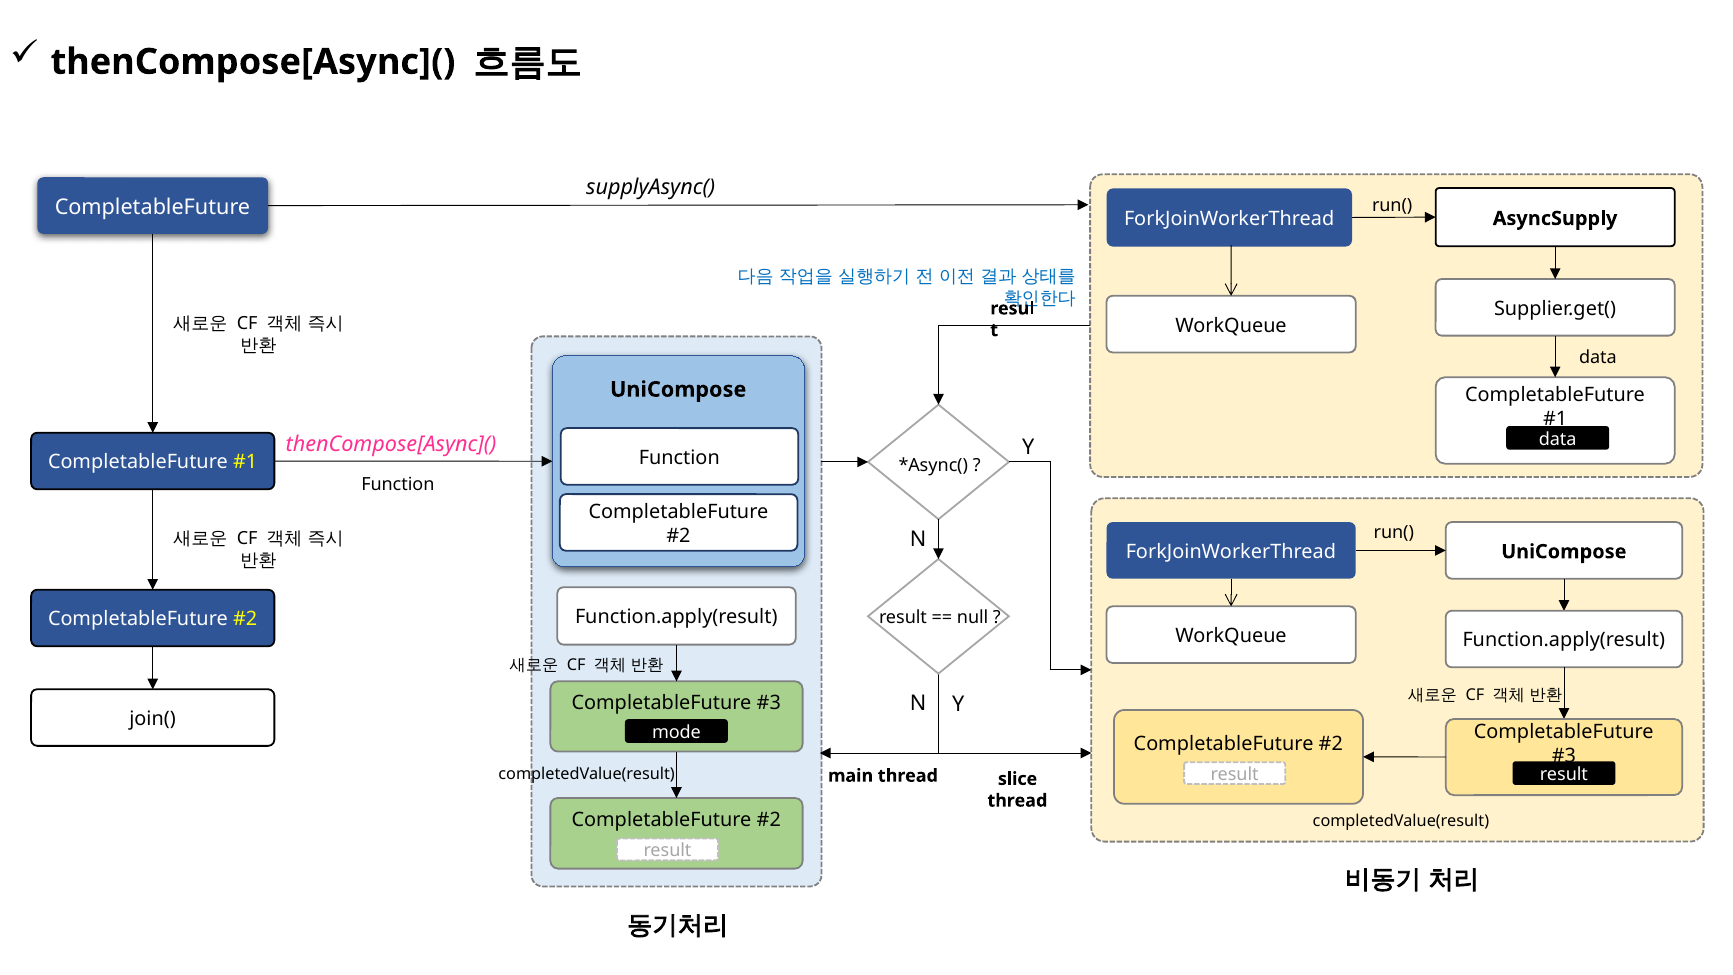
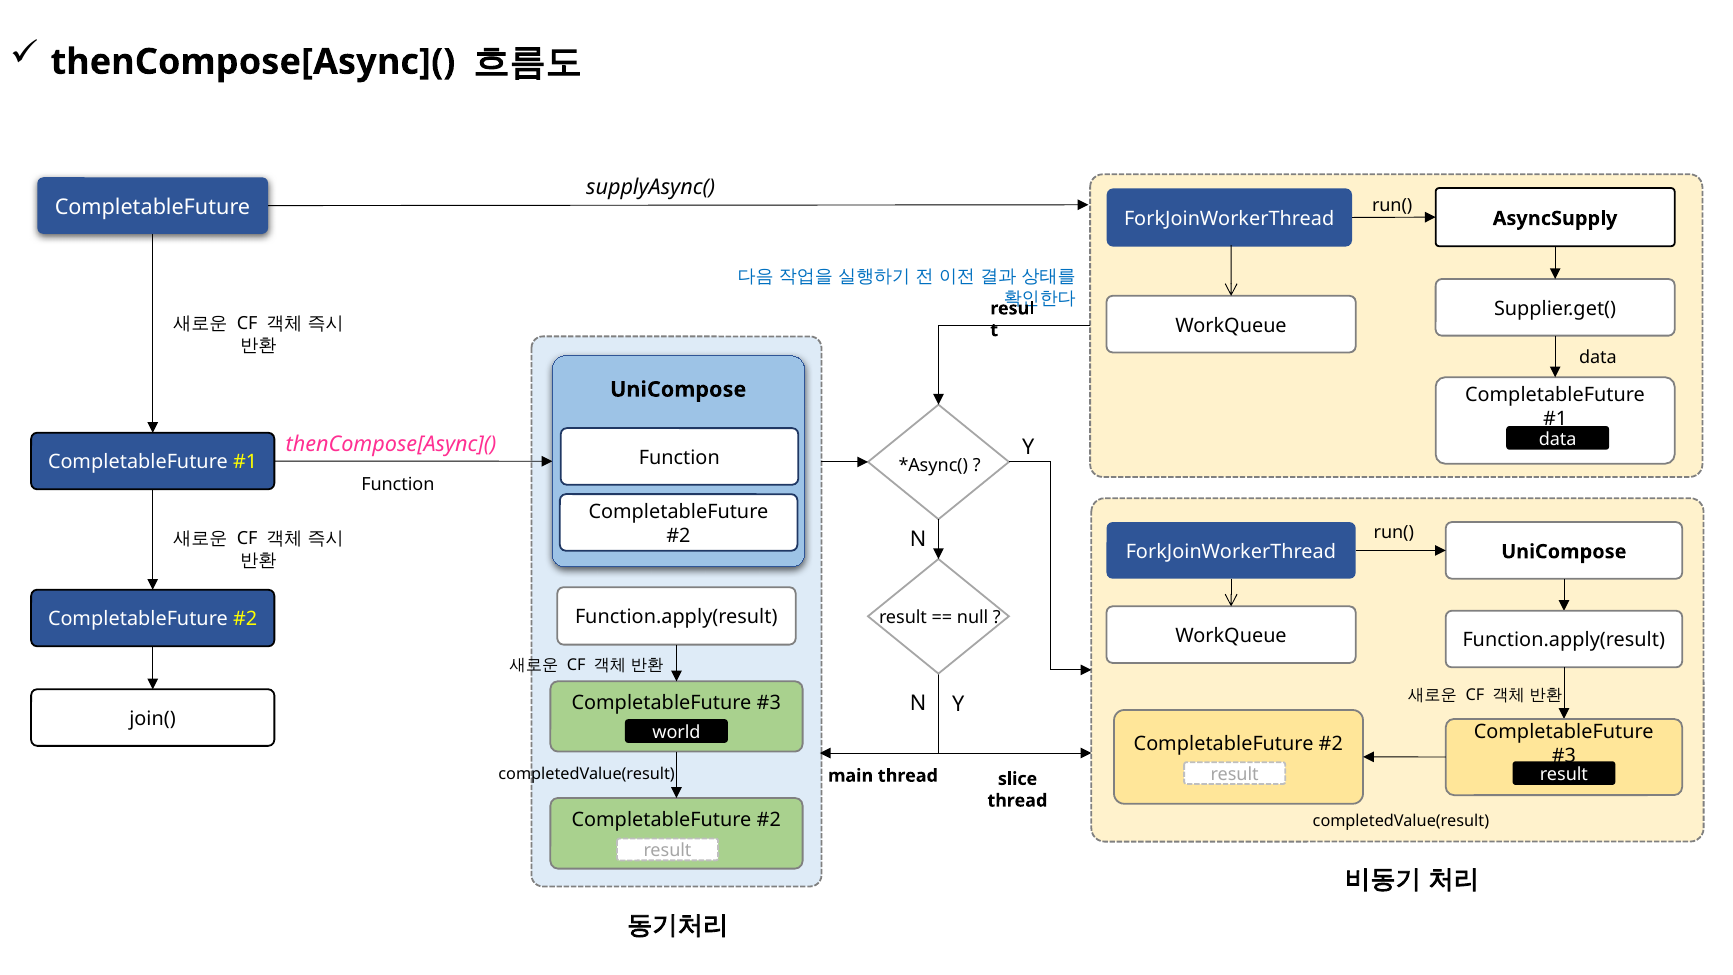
mode: mode -> world (676, 732)
